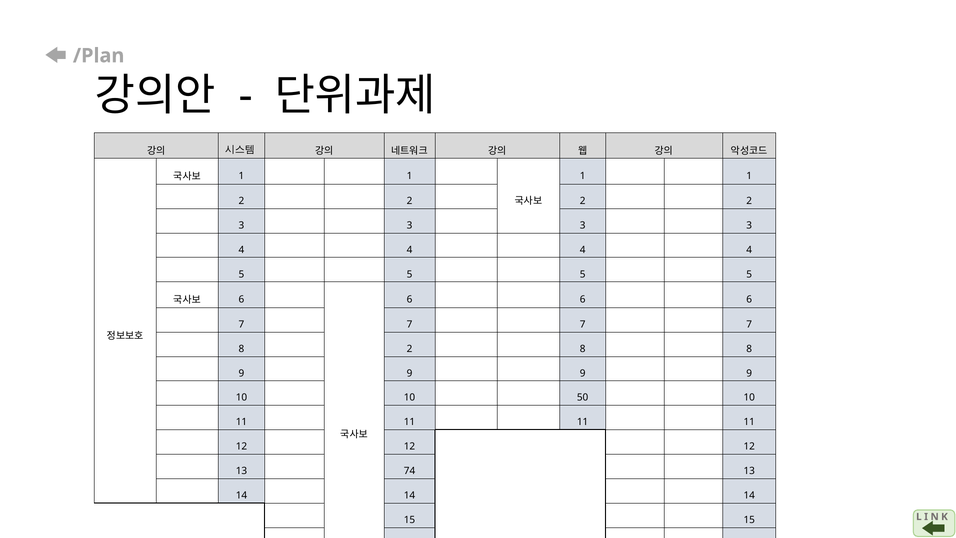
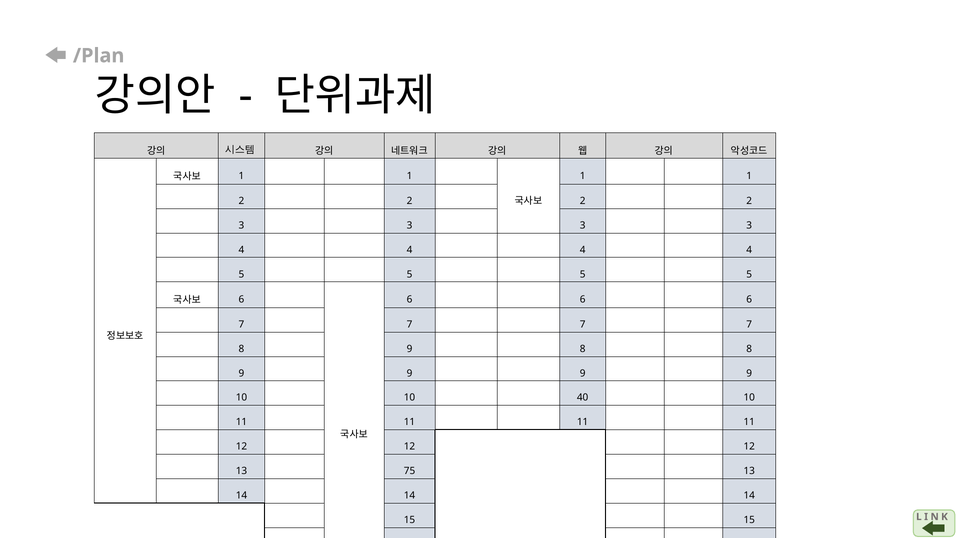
2: 2 -> 9 (410, 349)
50: 50 -> 40 (583, 397)
74: 74 -> 75 (410, 471)
